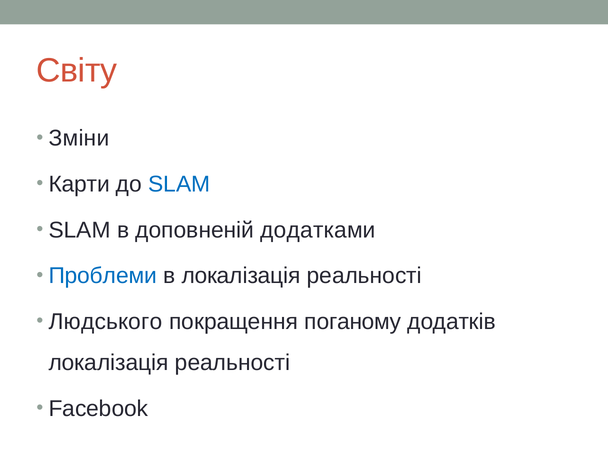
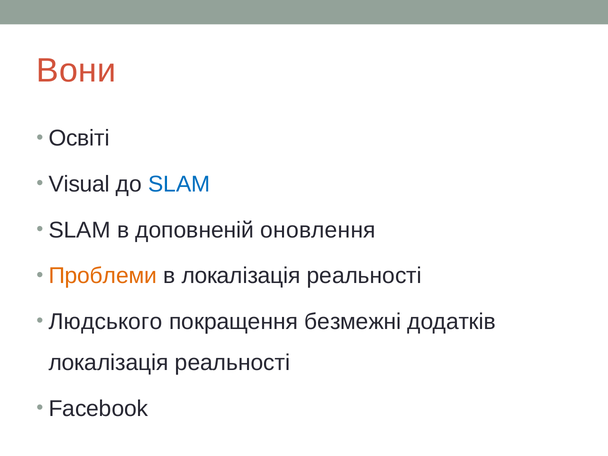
Світу: Світу -> Вони (76, 71)
Зміни: Зміни -> Освіті (79, 138)
Карти: Карти -> Visual (79, 184)
додатками: додатками -> оновлення (318, 230)
Проблеми colour: blue -> orange (103, 276)
поганому: поганому -> безмежні (353, 322)
